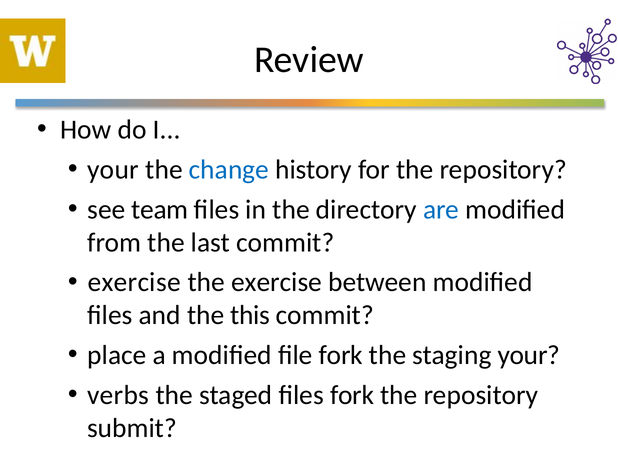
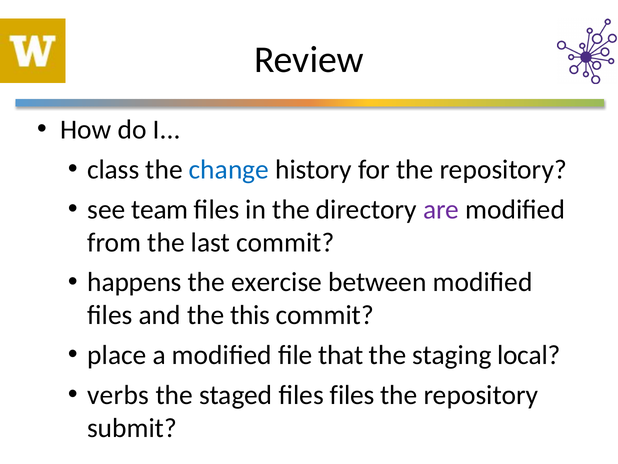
your: your -> class (113, 169)
are colour: blue -> purple (441, 209)
exercise: exercise -> happens (134, 282)
file fork: fork -> that (341, 355)
staging your: your -> local (529, 355)
files fork: fork -> files (352, 395)
